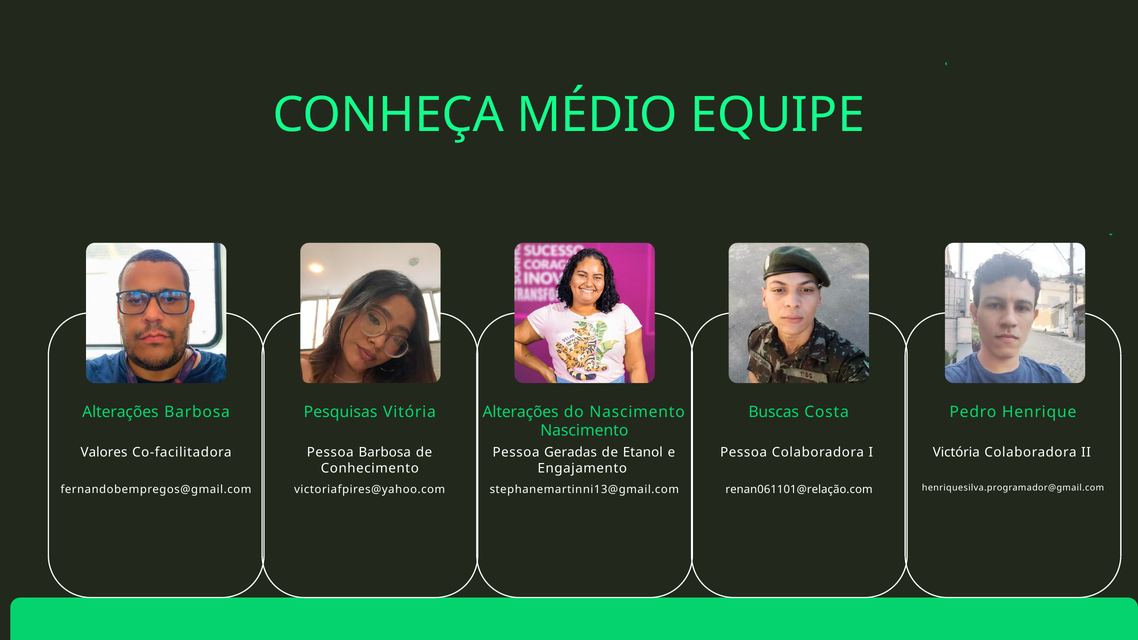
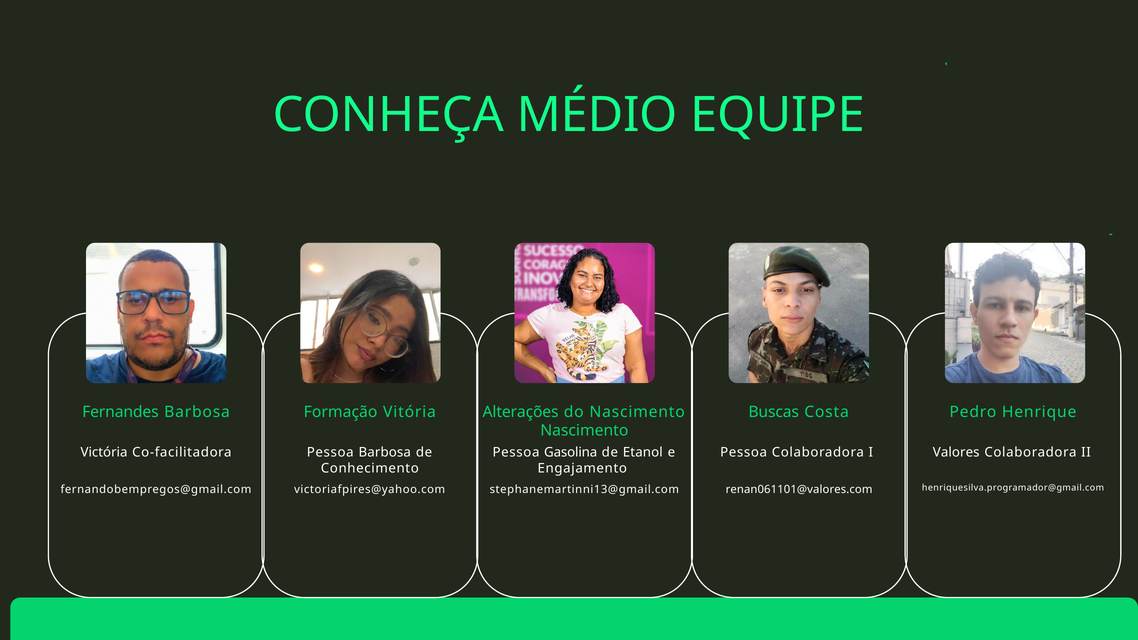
Alterações: Alterações -> Fernandes (120, 412)
Pesquisas: Pesquisas -> Formação (341, 412)
Valores: Valores -> Victória (104, 453)
Geradas: Geradas -> Gasolina (571, 453)
Victória: Victória -> Valores (956, 453)
renan061101@relação.com: renan061101@relação.com -> renan061101@valores.com (799, 490)
